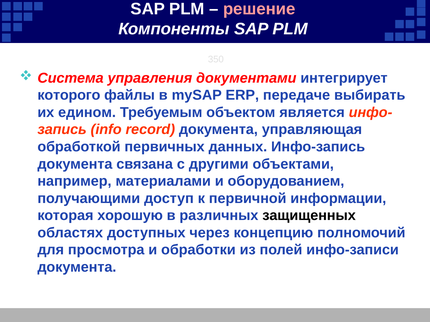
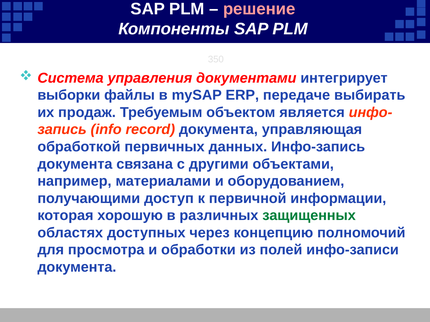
которого: которого -> выборки (69, 95)
едином: едином -> продаж (87, 113)
защищенных colour: black -> green (309, 216)
